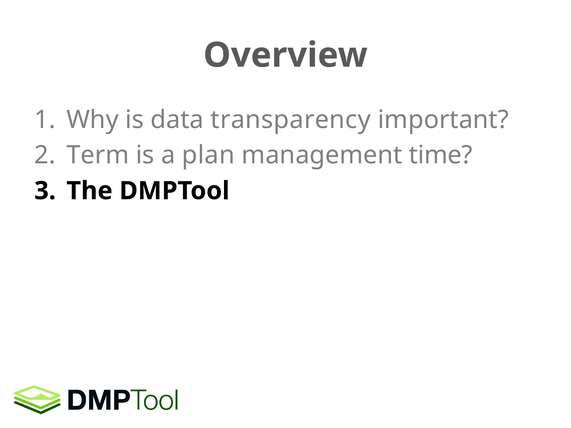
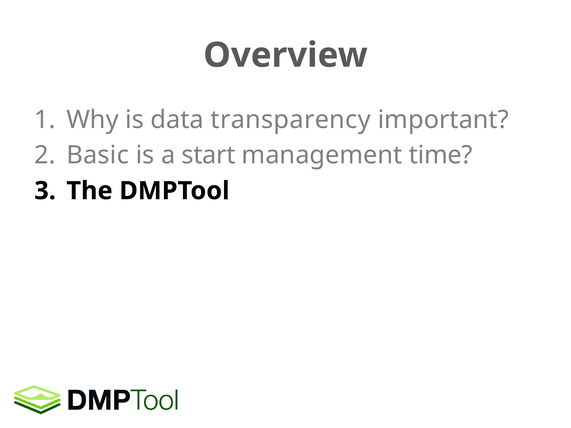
Term: Term -> Basic (98, 155)
plan: plan -> start (209, 155)
